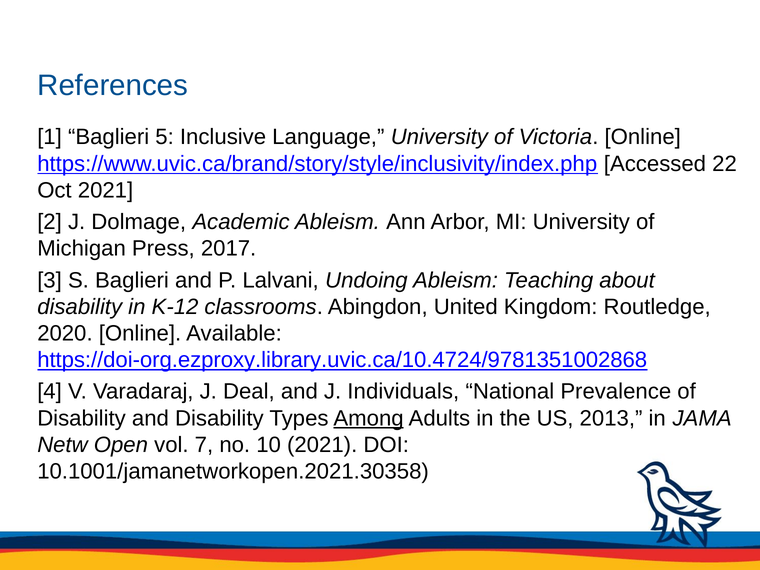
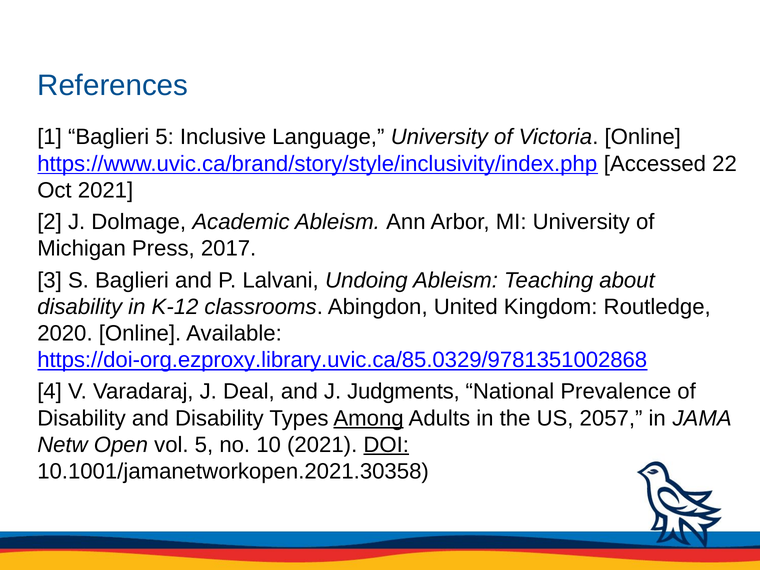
https://doi-org.ezproxy.library.uvic.ca/10.4724/9781351002868: https://doi-org.ezproxy.library.uvic.ca/10.4724/9781351002868 -> https://doi-org.ezproxy.library.uvic.ca/85.0329/9781351002868 (342, 360)
Individuals: Individuals -> Judgments (403, 392)
2013: 2013 -> 2057 (611, 418)
vol 7: 7 -> 5 (204, 445)
DOI underline: none -> present (386, 445)
